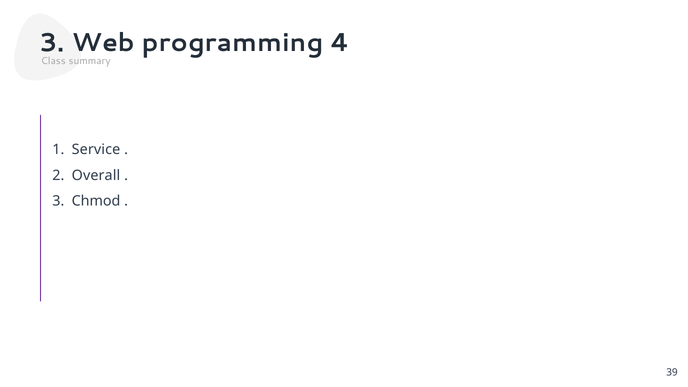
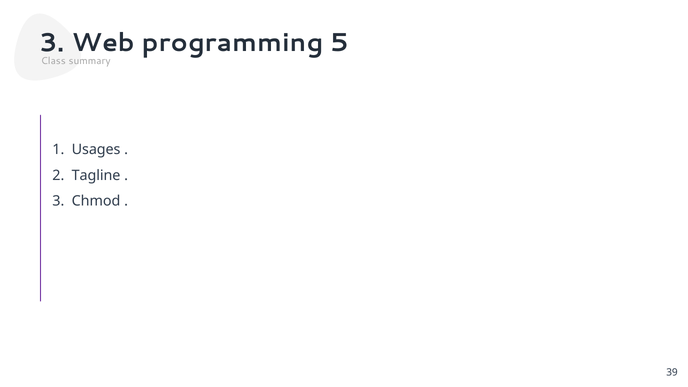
4: 4 -> 5 (340, 43)
Service: Service -> Usages (96, 150)
Overall: Overall -> Tagline (96, 175)
